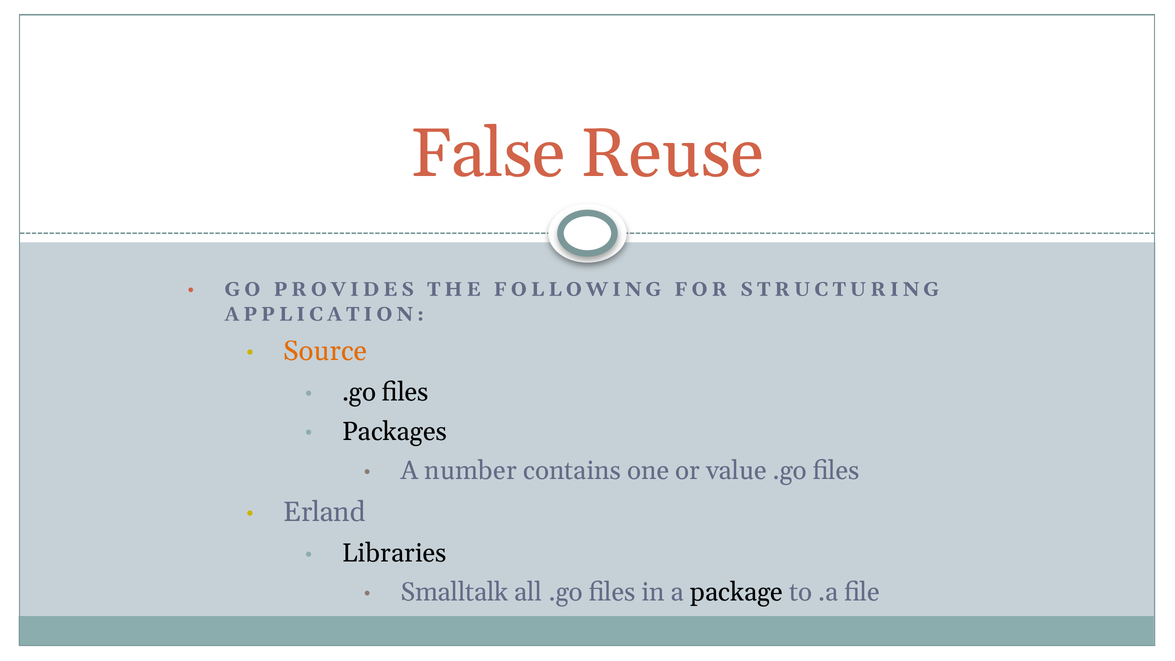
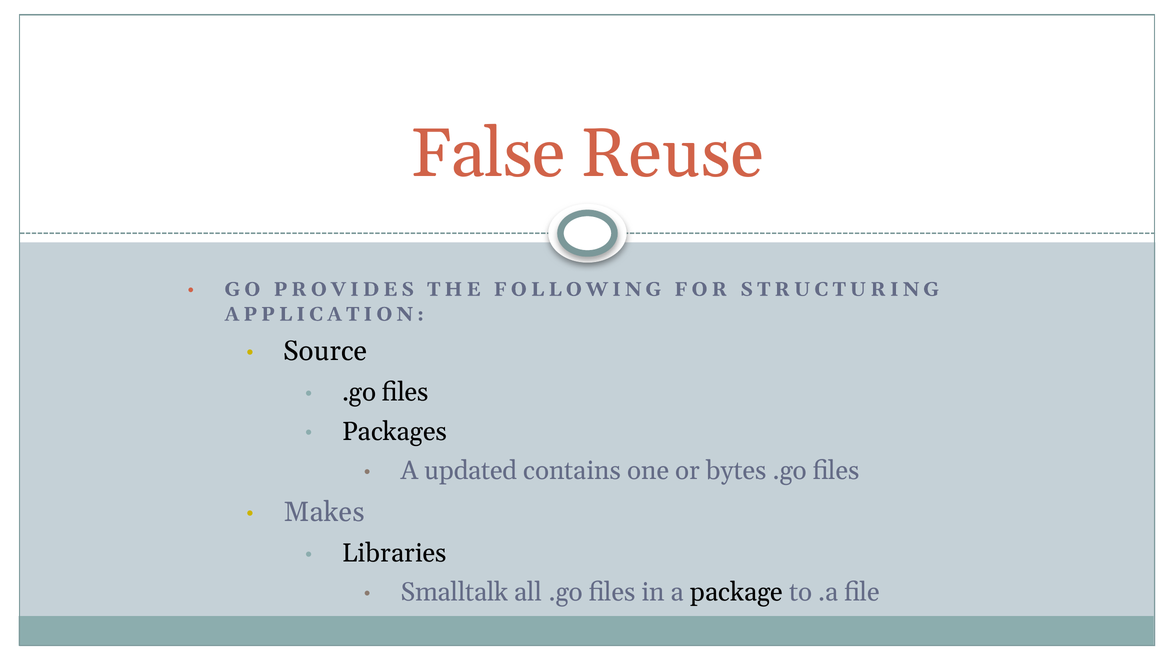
Source colour: orange -> black (325, 351)
number: number -> updated (471, 471)
value: value -> bytes (736, 471)
Erland: Erland -> Makes (324, 512)
